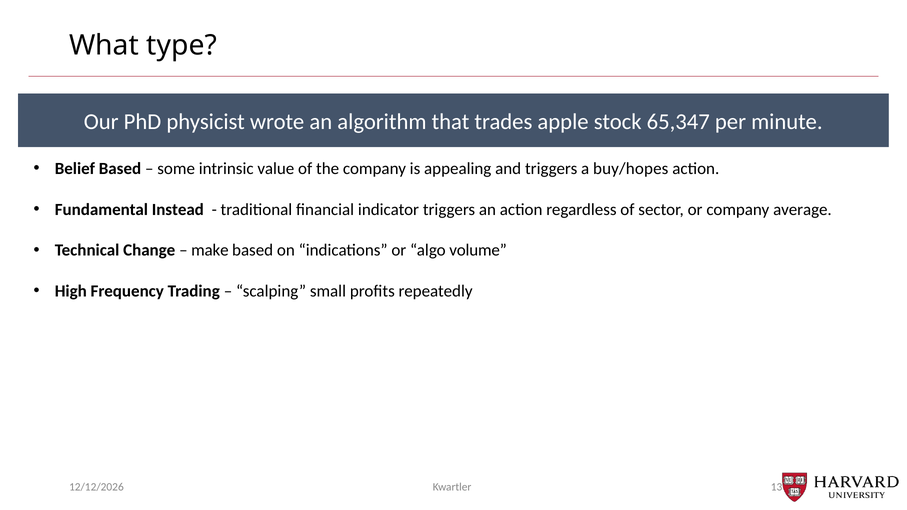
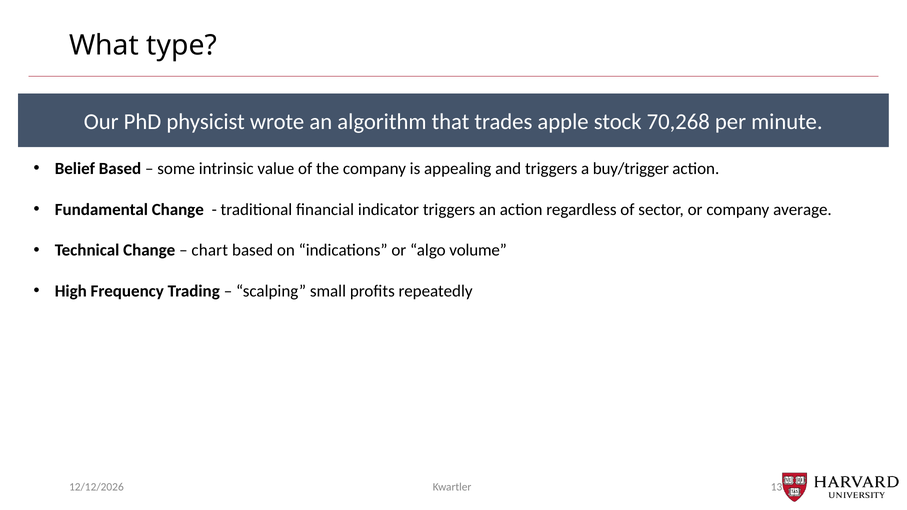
65,347: 65,347 -> 70,268 (678, 122)
buy/hopes: buy/hopes -> buy/trigger (631, 169)
Fundamental Instead: Instead -> Change (178, 210)
make: make -> chart (210, 250)
